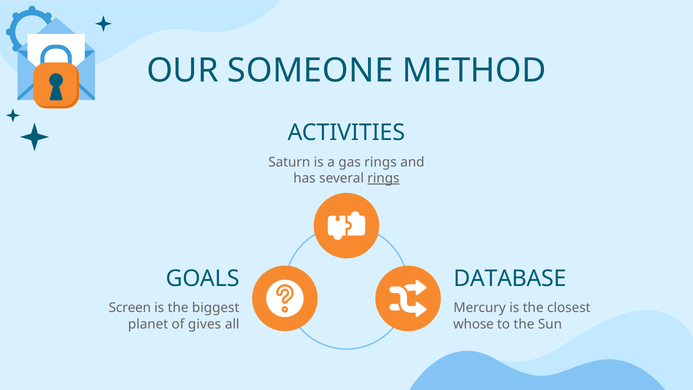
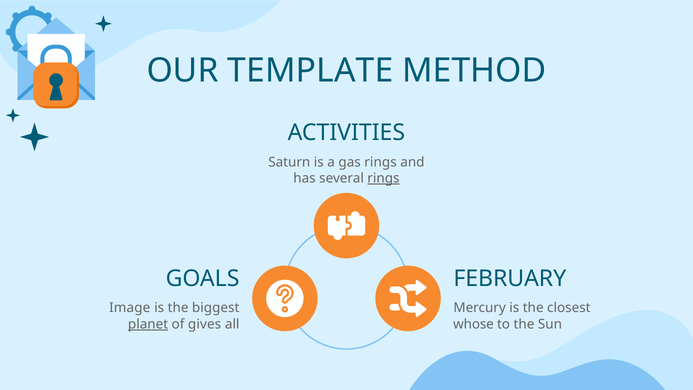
SOMEONE: SOMEONE -> TEMPLATE (310, 70)
DATABASE: DATABASE -> FEBRUARY (510, 278)
Screen: Screen -> Image (130, 308)
planet underline: none -> present (148, 324)
